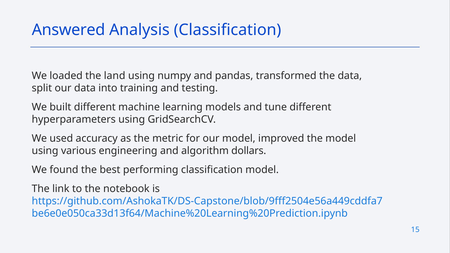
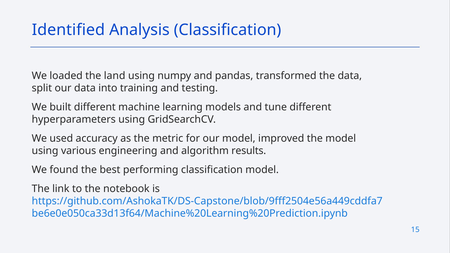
Answered: Answered -> Identified (68, 30)
dollars: dollars -> results (249, 151)
